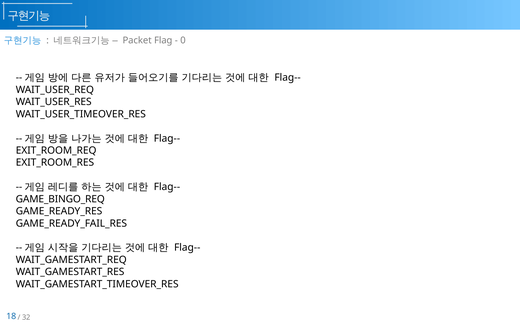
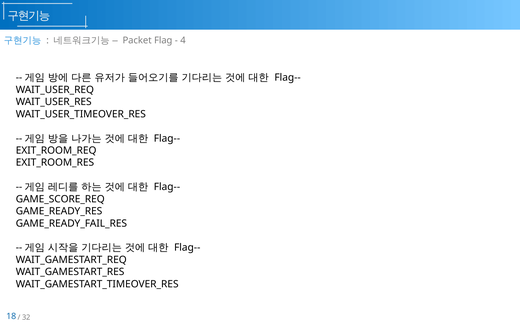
0: 0 -> 4 (183, 41)
GAME_BINGO_REQ: GAME_BINGO_REQ -> GAME_SCORE_REQ (60, 199)
